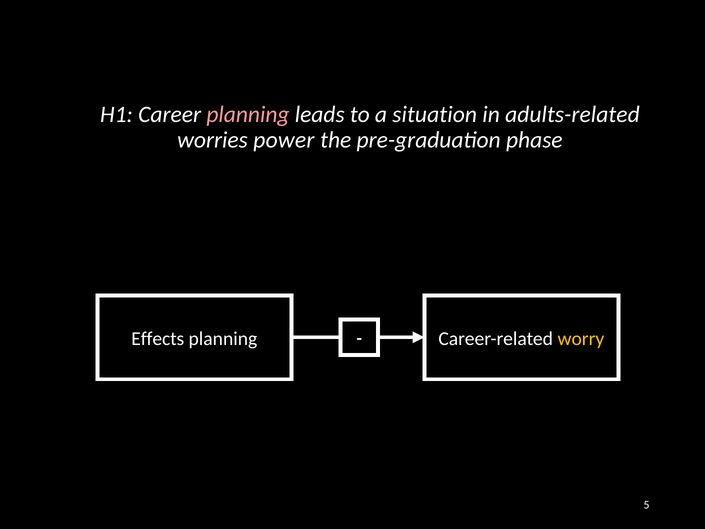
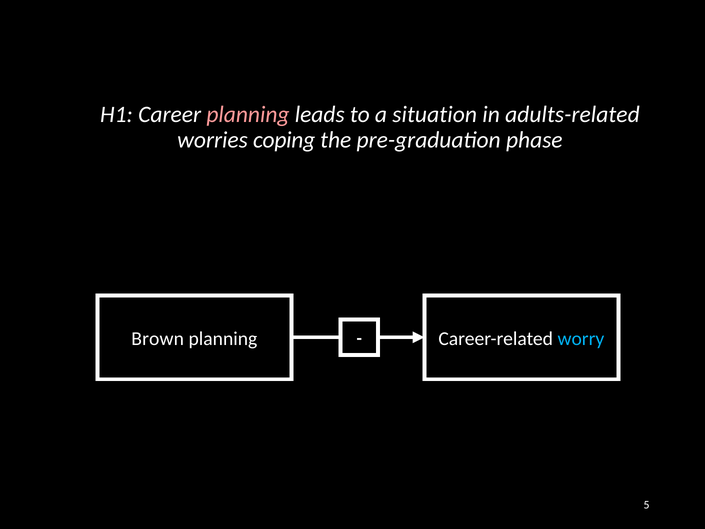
power: power -> coping (284, 140)
Effects: Effects -> Brown (158, 339)
worry colour: yellow -> light blue (581, 339)
